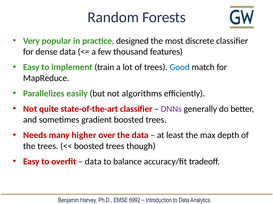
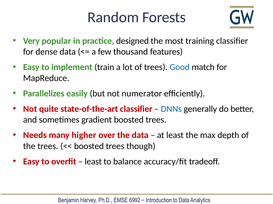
discrete: discrete -> training (200, 41)
algorithms: algorithms -> numerator (142, 94)
DNNs colour: purple -> blue (171, 109)
data: data -> least (93, 162)
